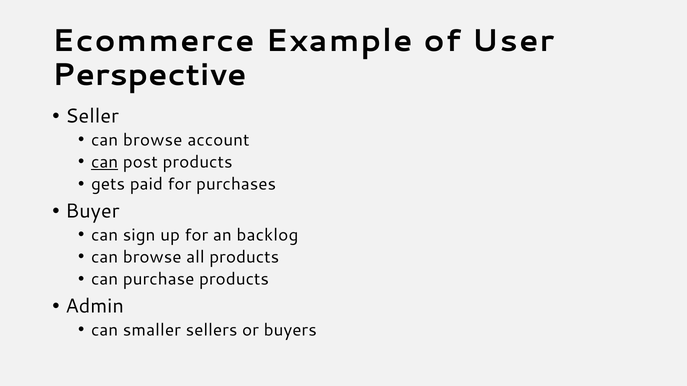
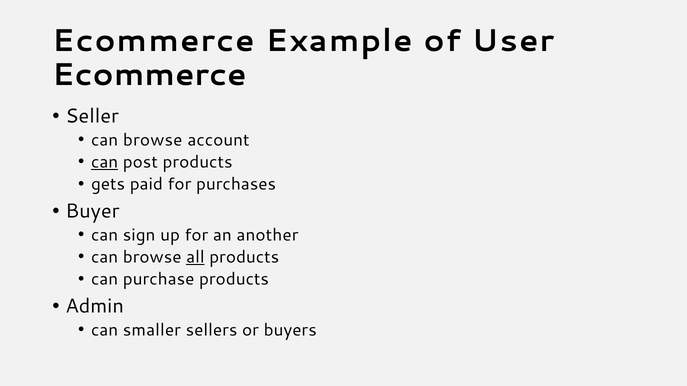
Perspective: Perspective -> Ecommerce (150, 75)
backlog: backlog -> another (267, 235)
all underline: none -> present (195, 257)
